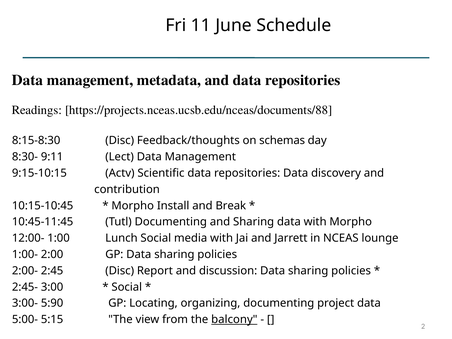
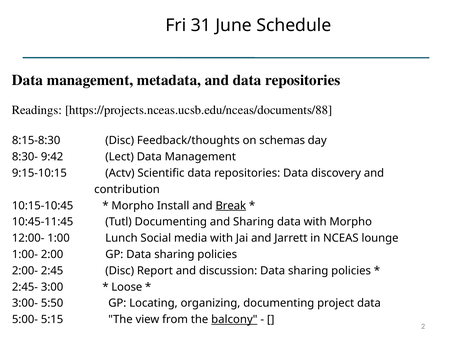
11: 11 -> 31 (201, 25)
9:11: 9:11 -> 9:42 (52, 157)
Break underline: none -> present (231, 206)
Social: Social -> Loose (127, 287)
5:90: 5:90 -> 5:50 (52, 303)
